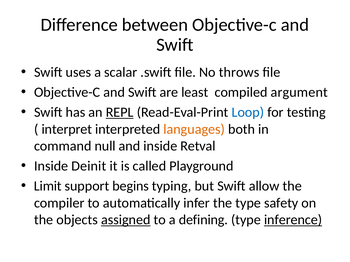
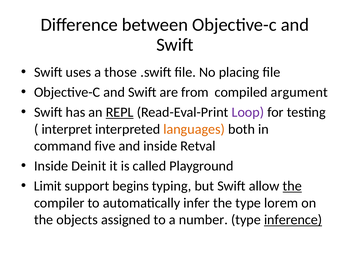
scalar: scalar -> those (121, 72)
throws: throws -> placing (239, 72)
least: least -> from (195, 92)
Loop colour: blue -> purple (248, 113)
null: null -> five (105, 146)
the underline: none -> present (292, 186)
safety: safety -> lorem (281, 203)
assigned underline: present -> none (126, 220)
defining: defining -> number (203, 220)
